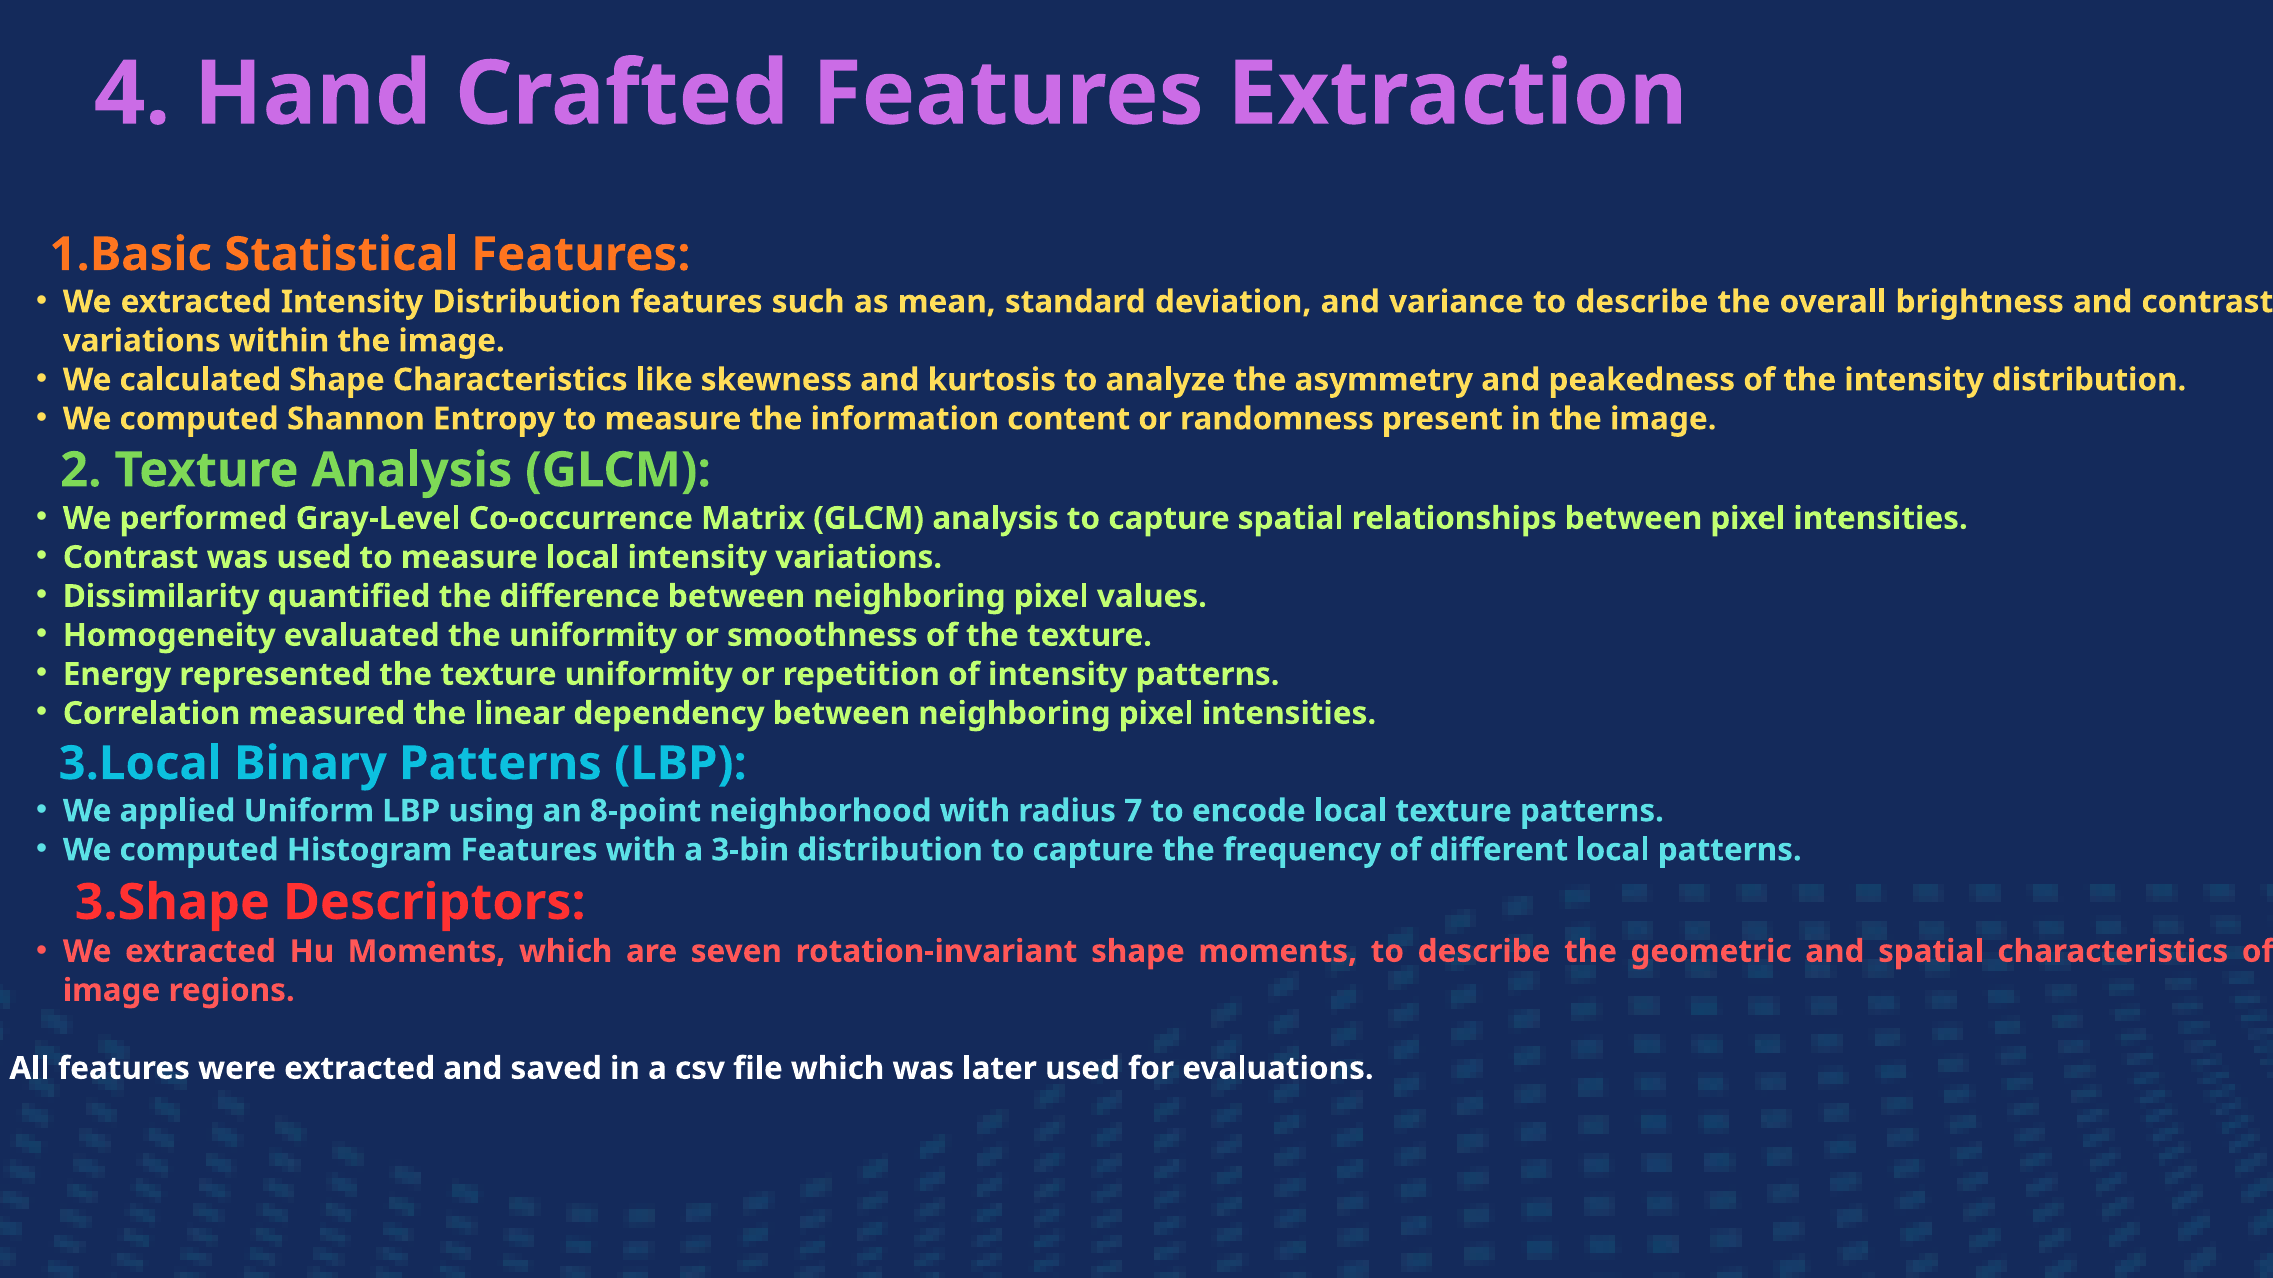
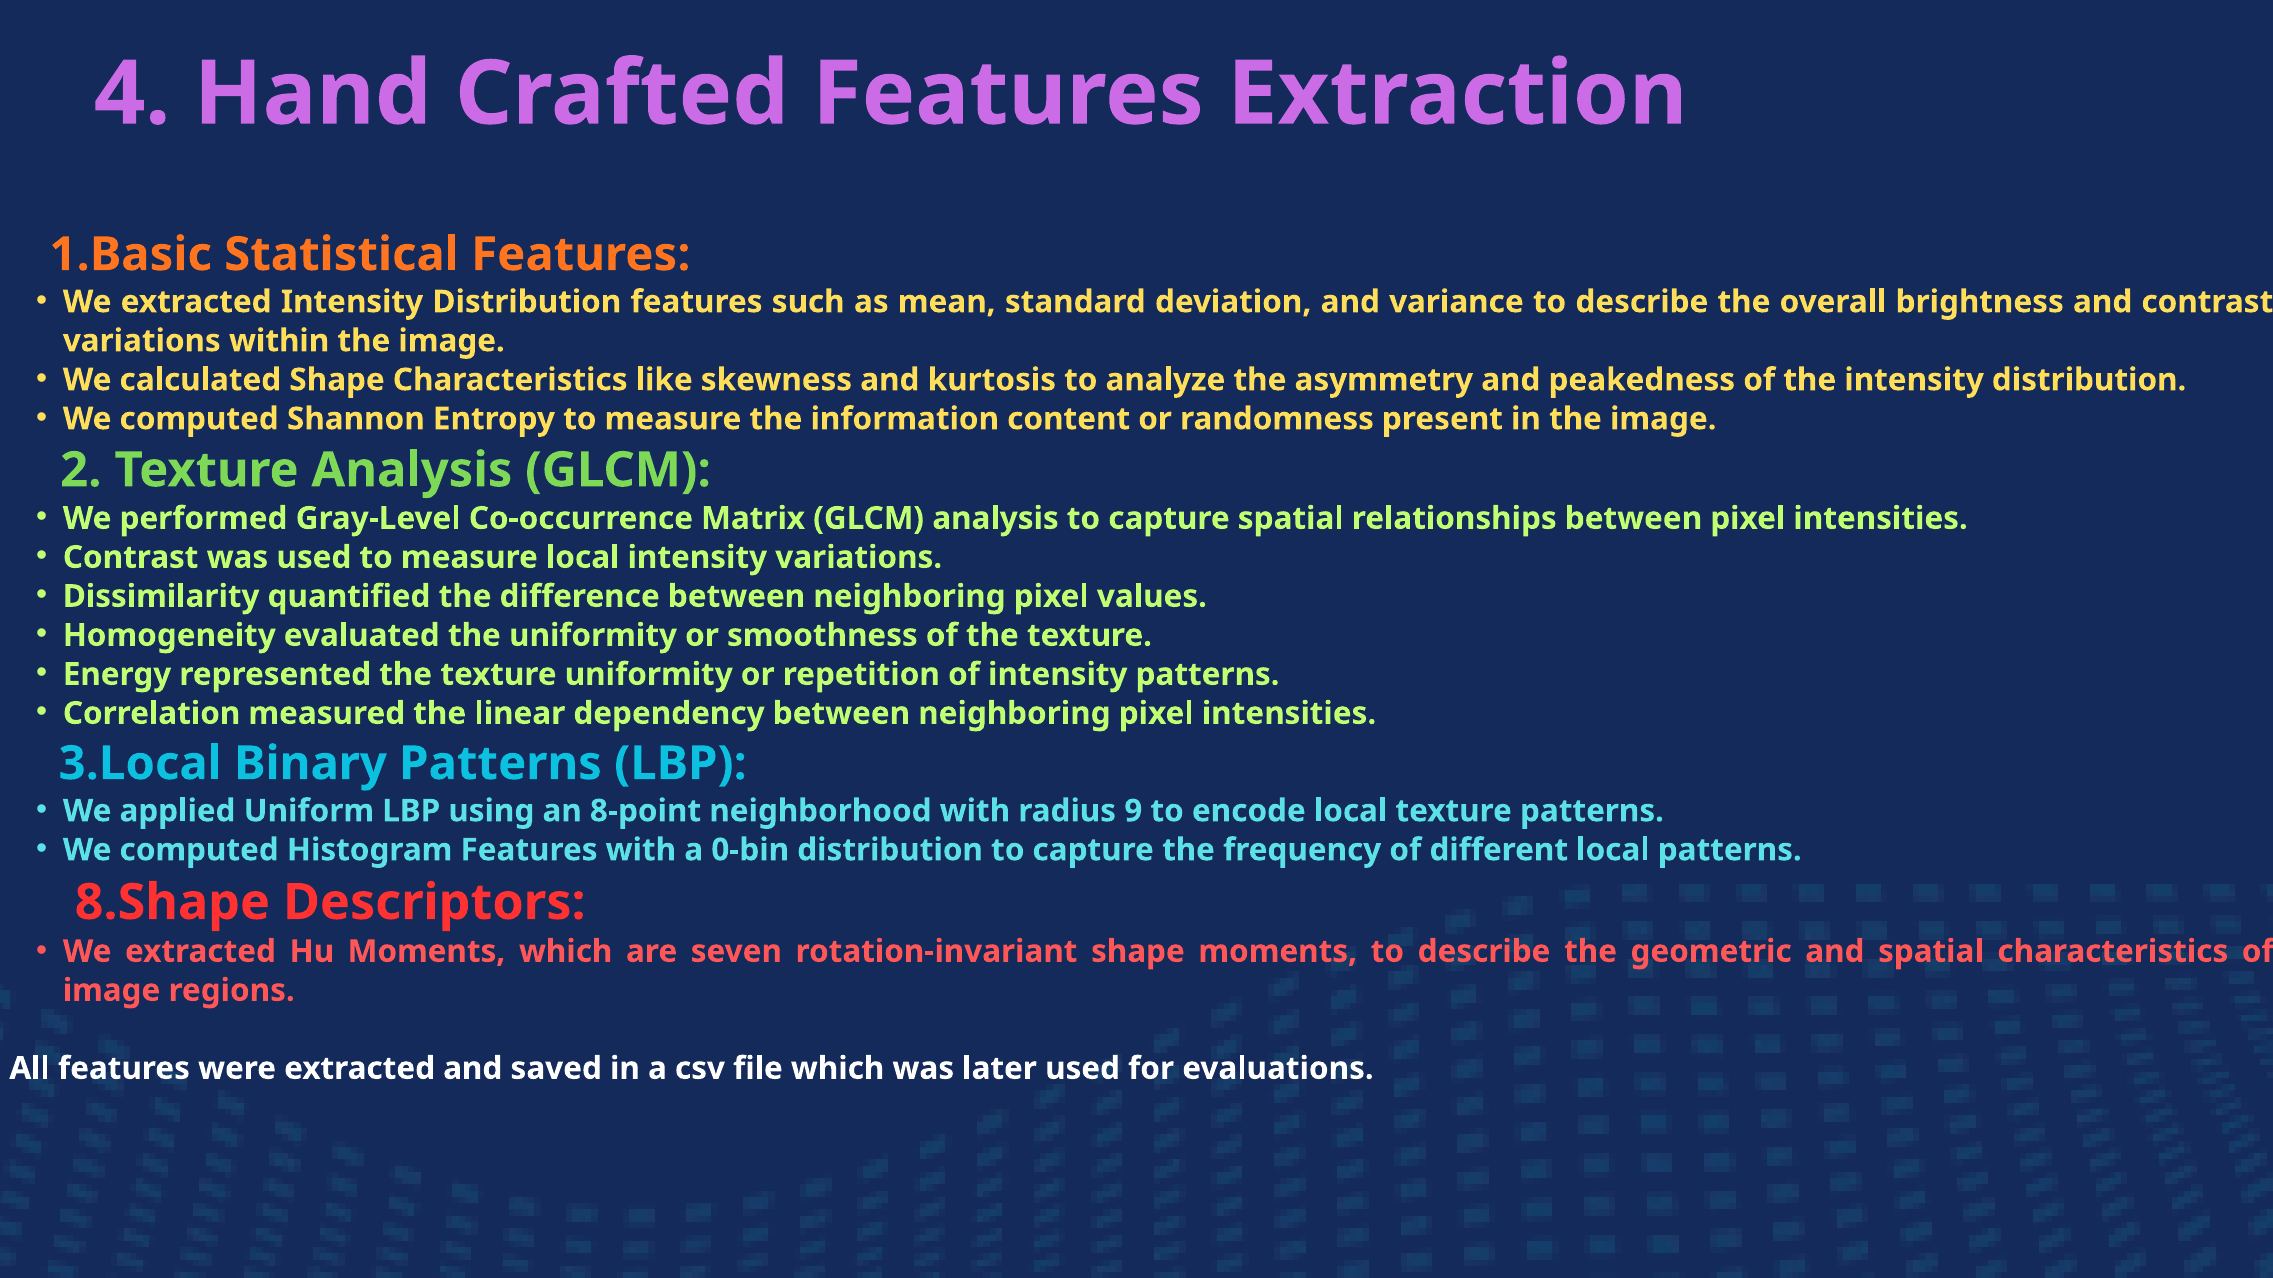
7: 7 -> 9 (1133, 811)
3-bin: 3-bin -> 0-bin (750, 850)
3.Shape: 3.Shape -> 8.Shape (172, 903)
